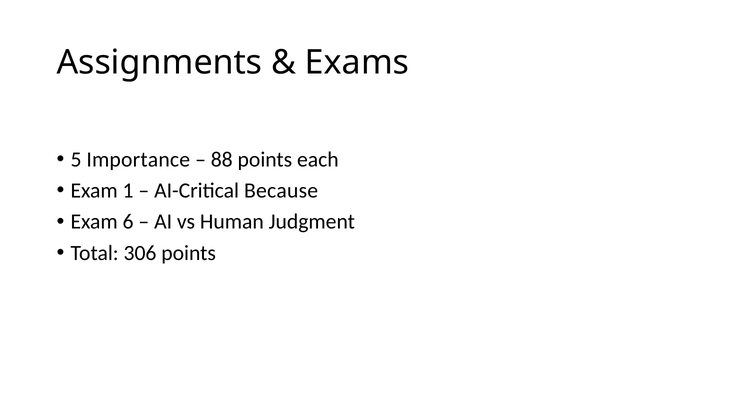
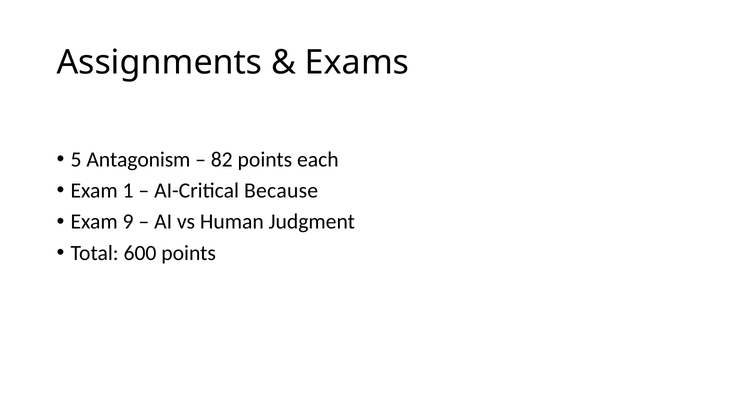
Importance: Importance -> Antagonism (138, 159)
88: 88 -> 82 (222, 159)
6: 6 -> 9 (128, 222)
306: 306 -> 600 (140, 253)
